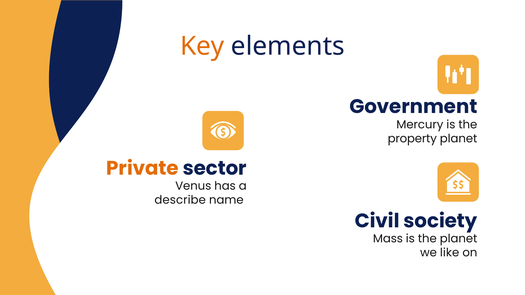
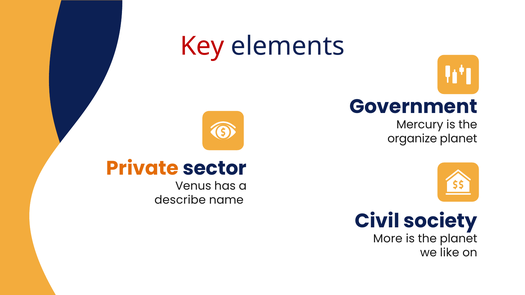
Key colour: orange -> red (202, 46)
property: property -> organize (412, 139)
Mass: Mass -> More (388, 239)
